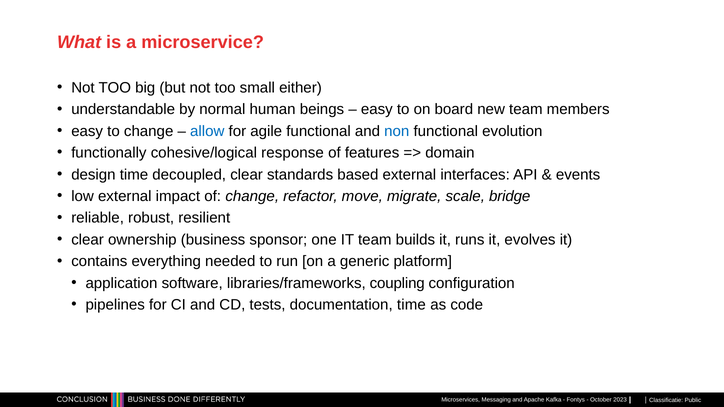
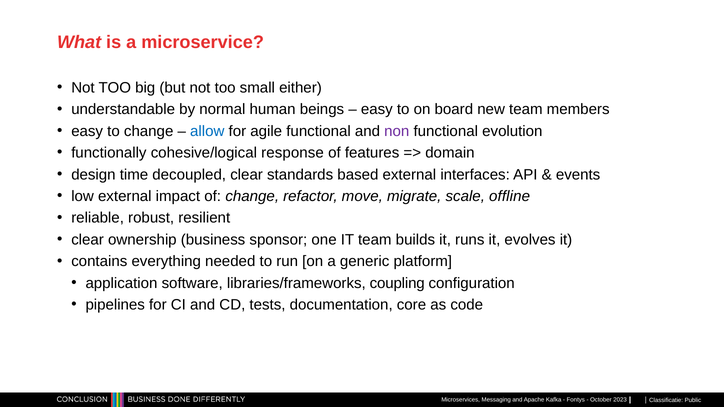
non colour: blue -> purple (397, 131)
bridge: bridge -> offline (510, 196)
documentation time: time -> core (411, 305)
